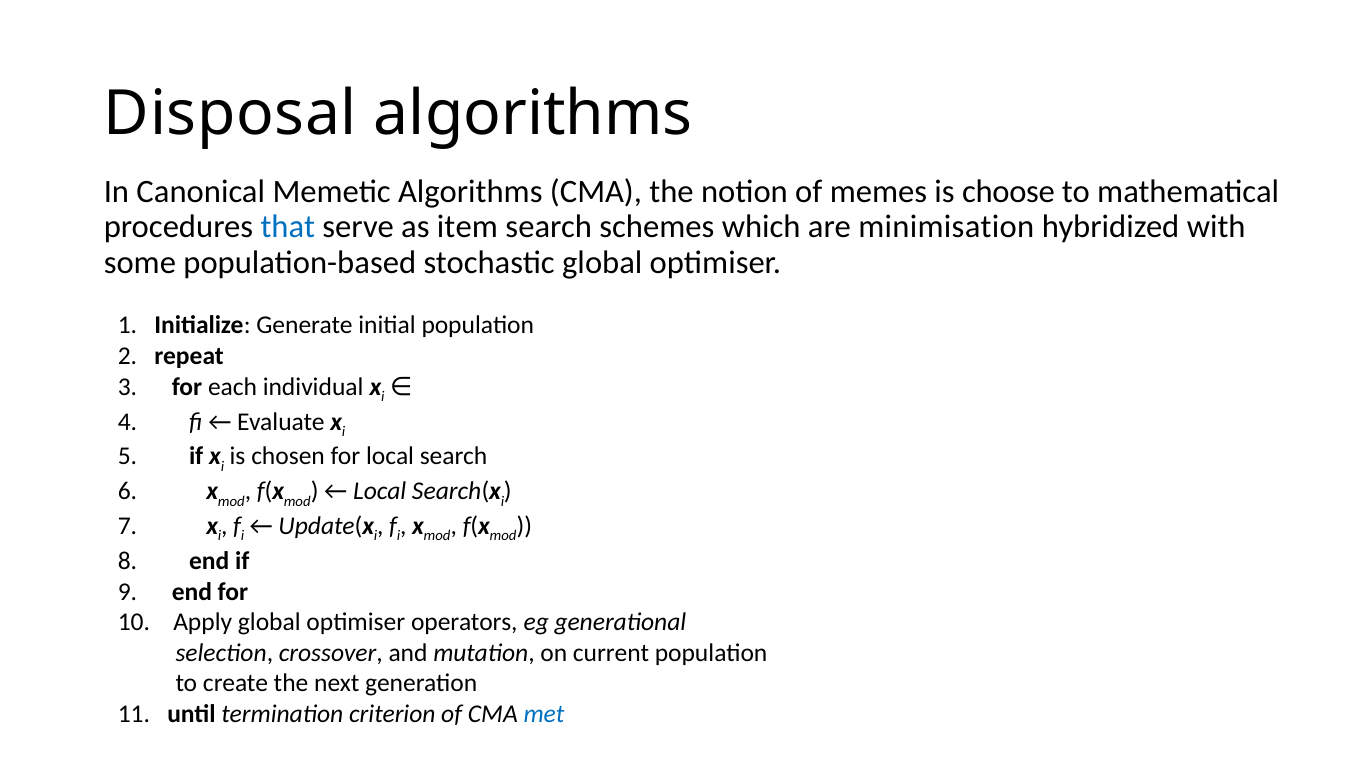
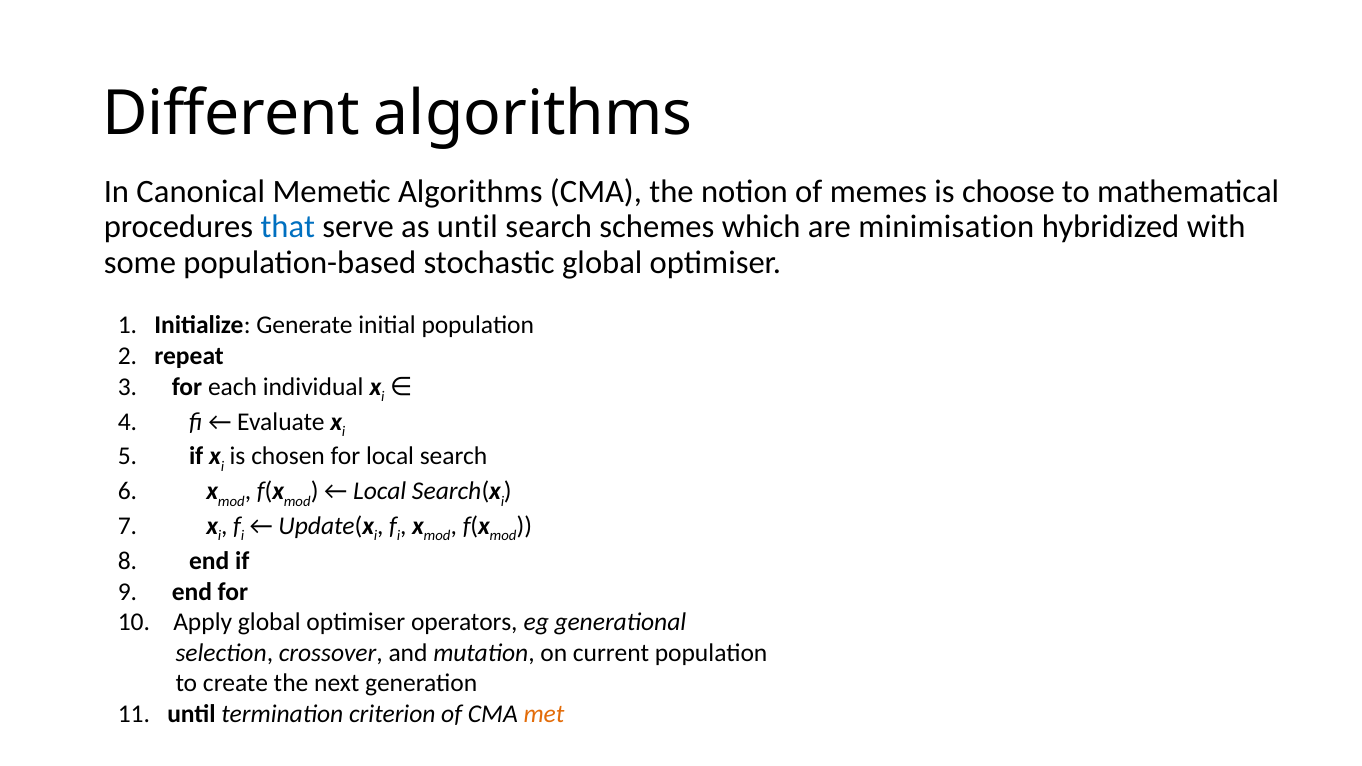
Disposal: Disposal -> Different (231, 114)
as item: item -> until (467, 227)
met colour: blue -> orange (544, 714)
